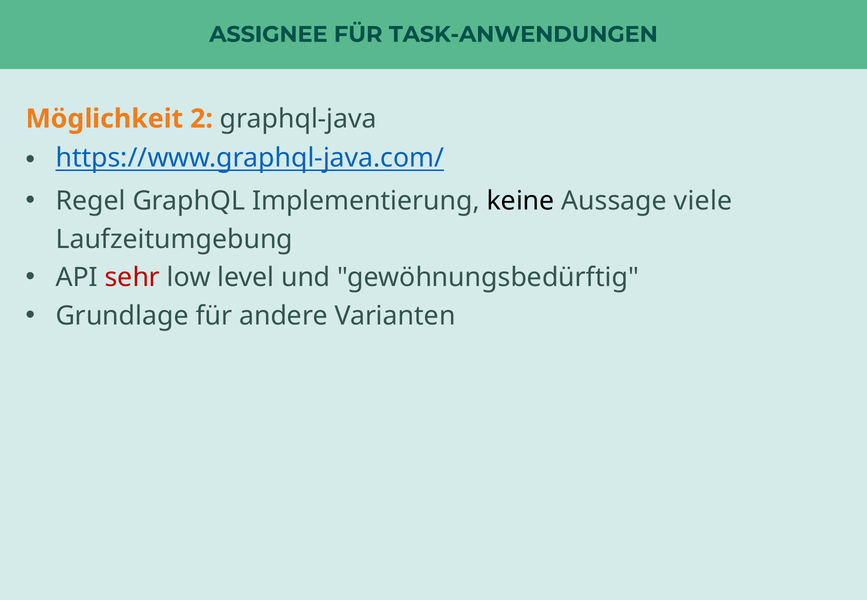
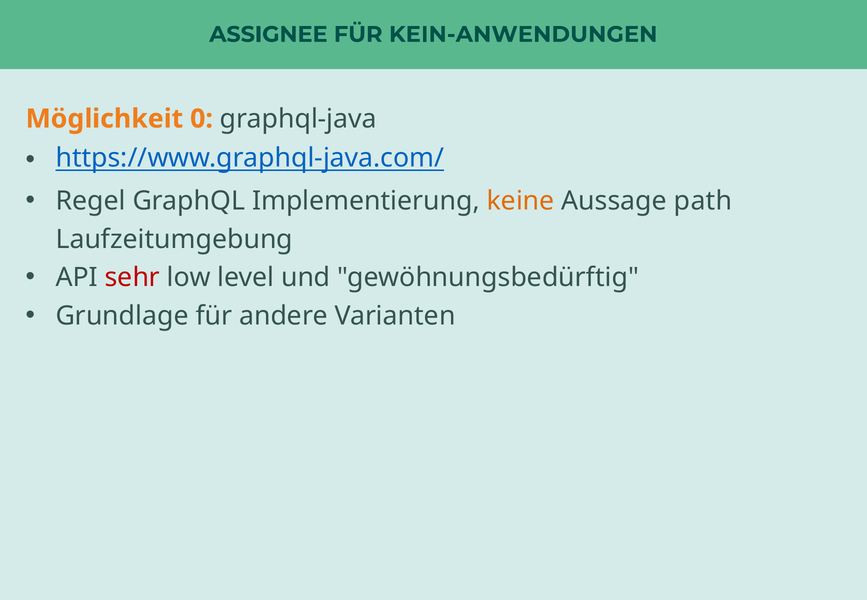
TASK-ANWENDUNGEN: TASK-ANWENDUNGEN -> KEIN-ANWENDUNGEN (523, 34)
2: 2 -> 0 (202, 119)
keine colour: black -> orange (521, 201)
viele: viele -> path (703, 201)
